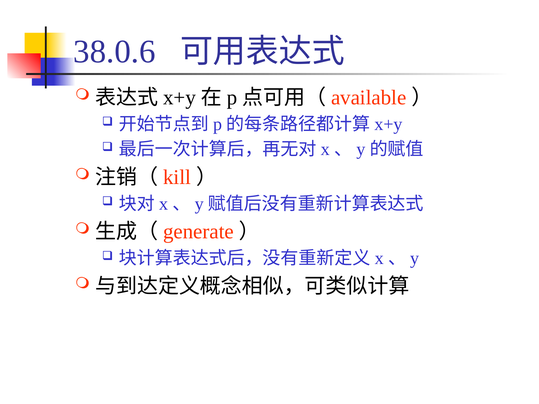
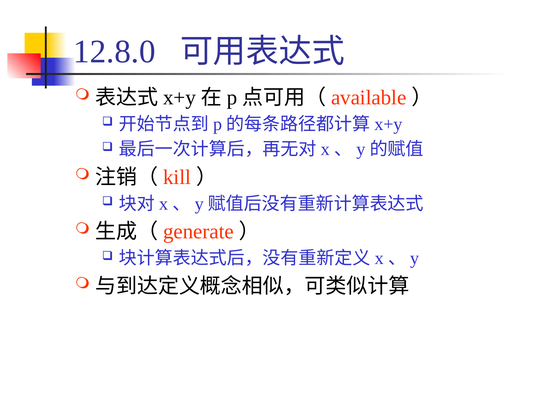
38.0.6: 38.0.6 -> 12.8.0 (114, 52)
